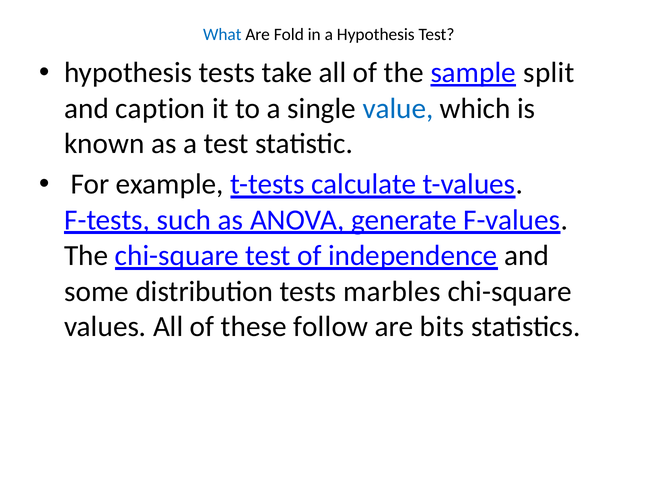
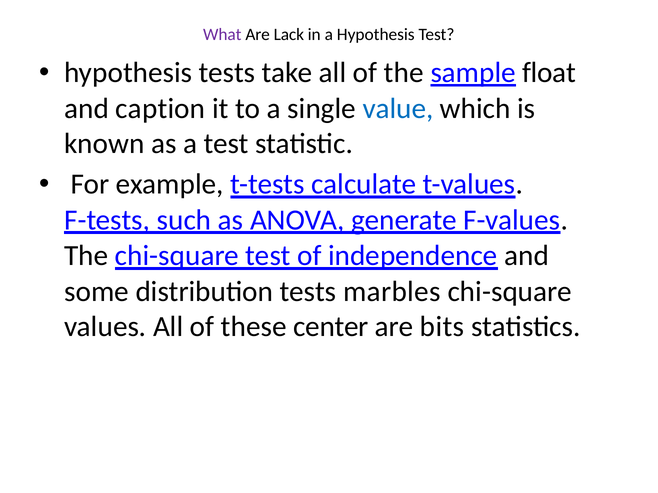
What colour: blue -> purple (222, 35)
Fold: Fold -> Lack (289, 35)
split: split -> float (549, 73)
follow: follow -> center (331, 327)
